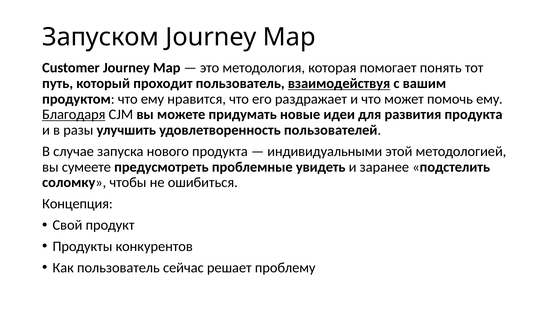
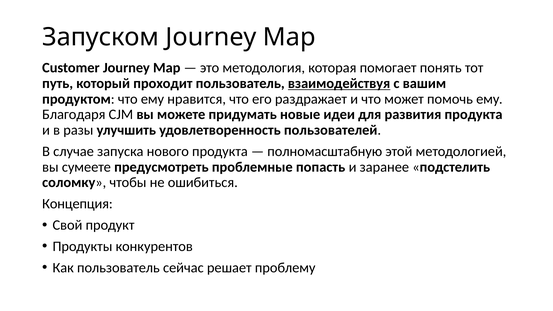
Благодаря underline: present -> none (74, 115)
индивидуальными: индивидуальными -> полномасштабную (325, 151)
увидеть: увидеть -> попасть (321, 167)
